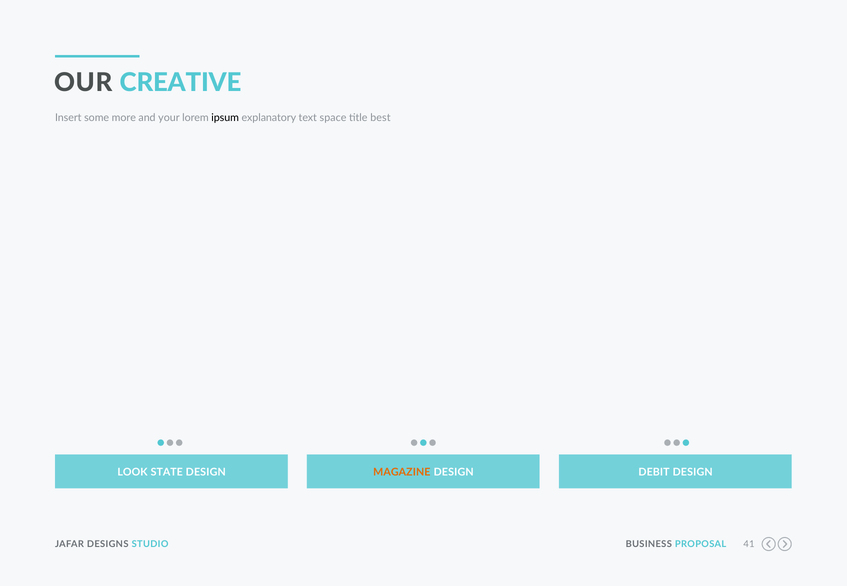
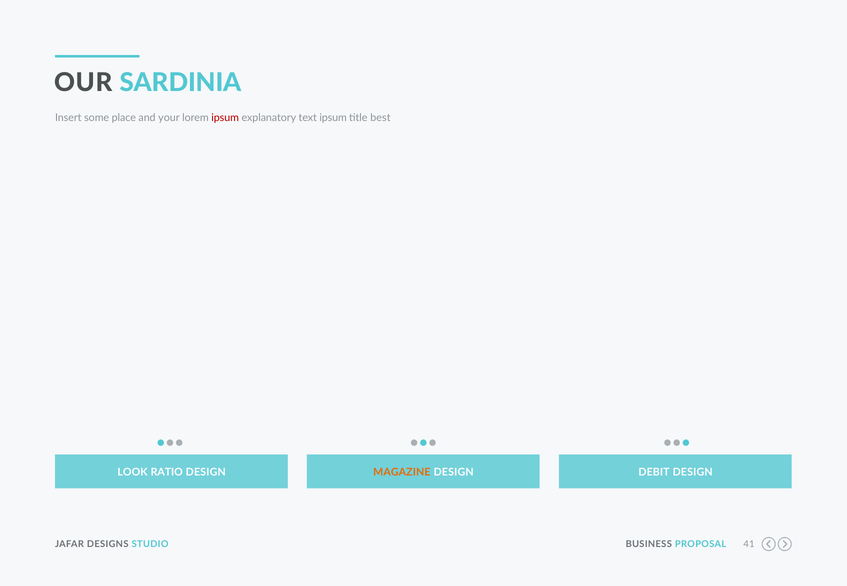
CREATIVE: CREATIVE -> SARDINIA (181, 83)
more: more -> place (124, 118)
ipsum colour: black -> red (225, 118)
text space: space -> ipsum (333, 118)
STATE: STATE -> RATIO (167, 472)
